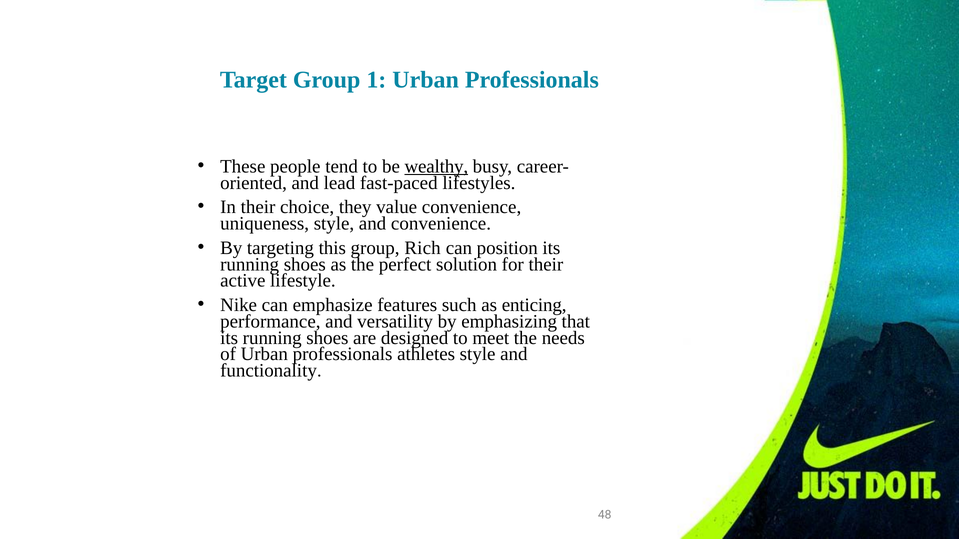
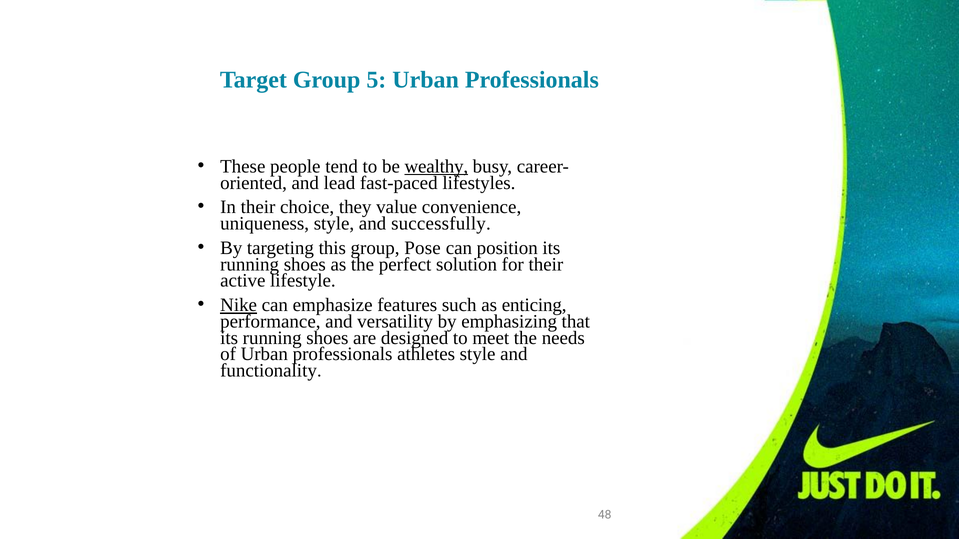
1: 1 -> 5 (376, 80)
and convenience: convenience -> successfully (441, 224)
Rich: Rich -> Pose (423, 248)
Nike underline: none -> present (239, 305)
